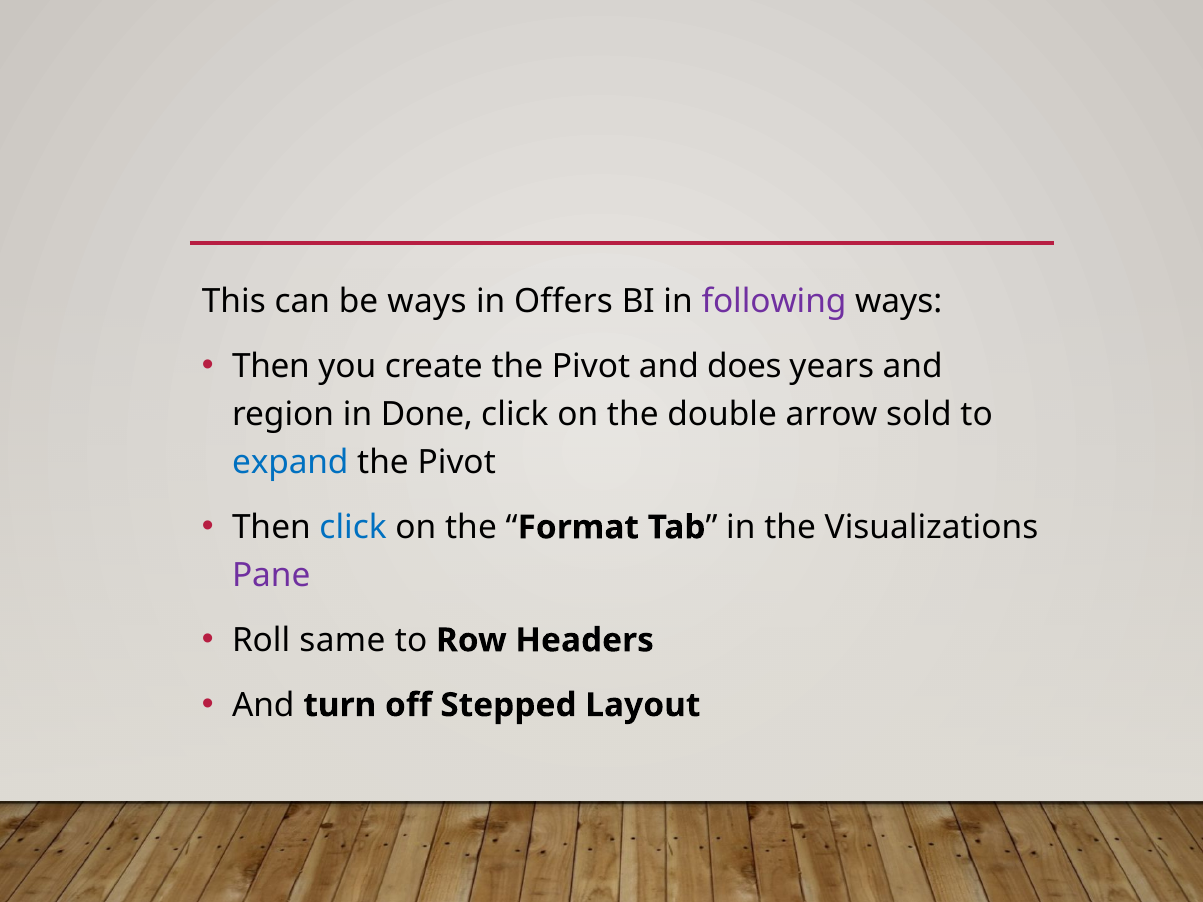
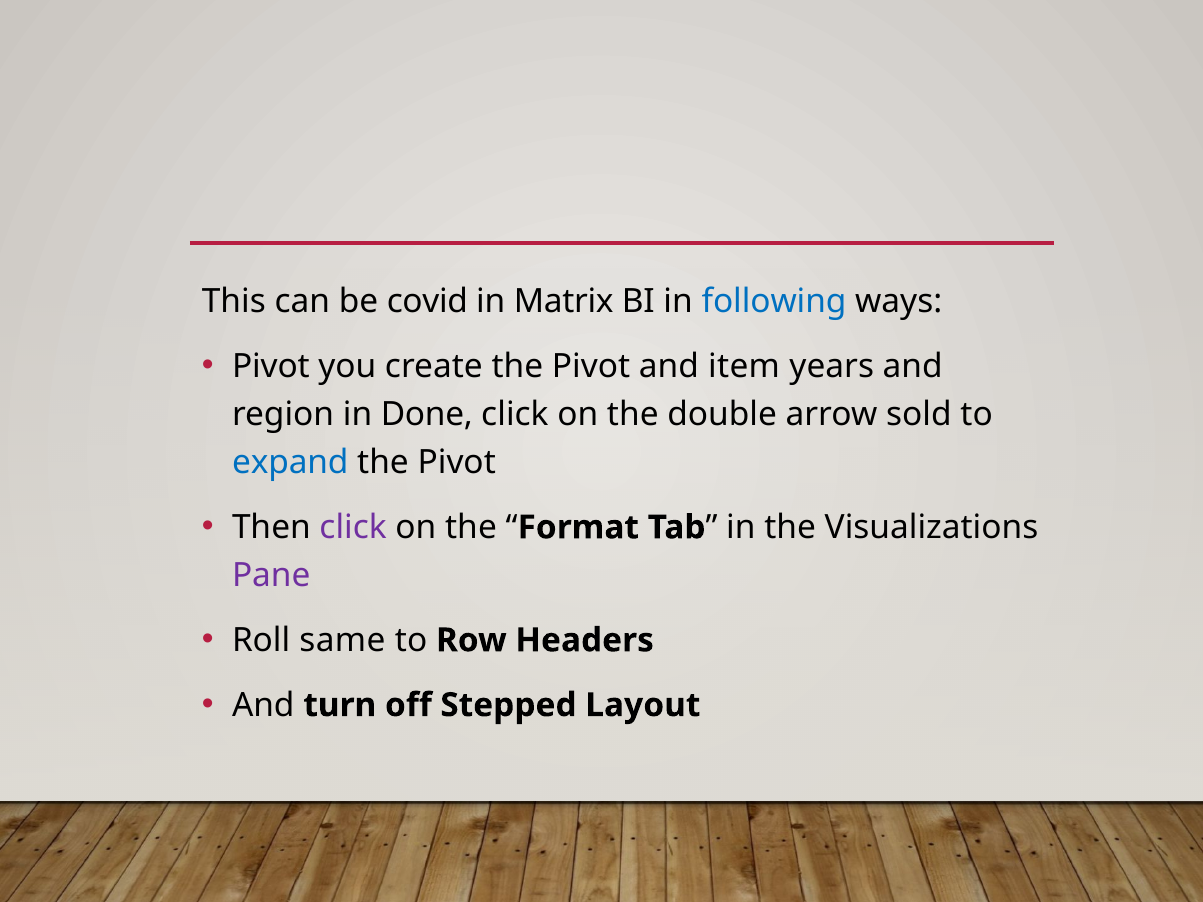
be ways: ways -> covid (427, 302)
Offers: Offers -> Matrix (564, 302)
following colour: purple -> blue (774, 302)
Then: Then -> Pivot (271, 366)
does: does -> item (744, 366)
click colour: blue -> purple (353, 528)
